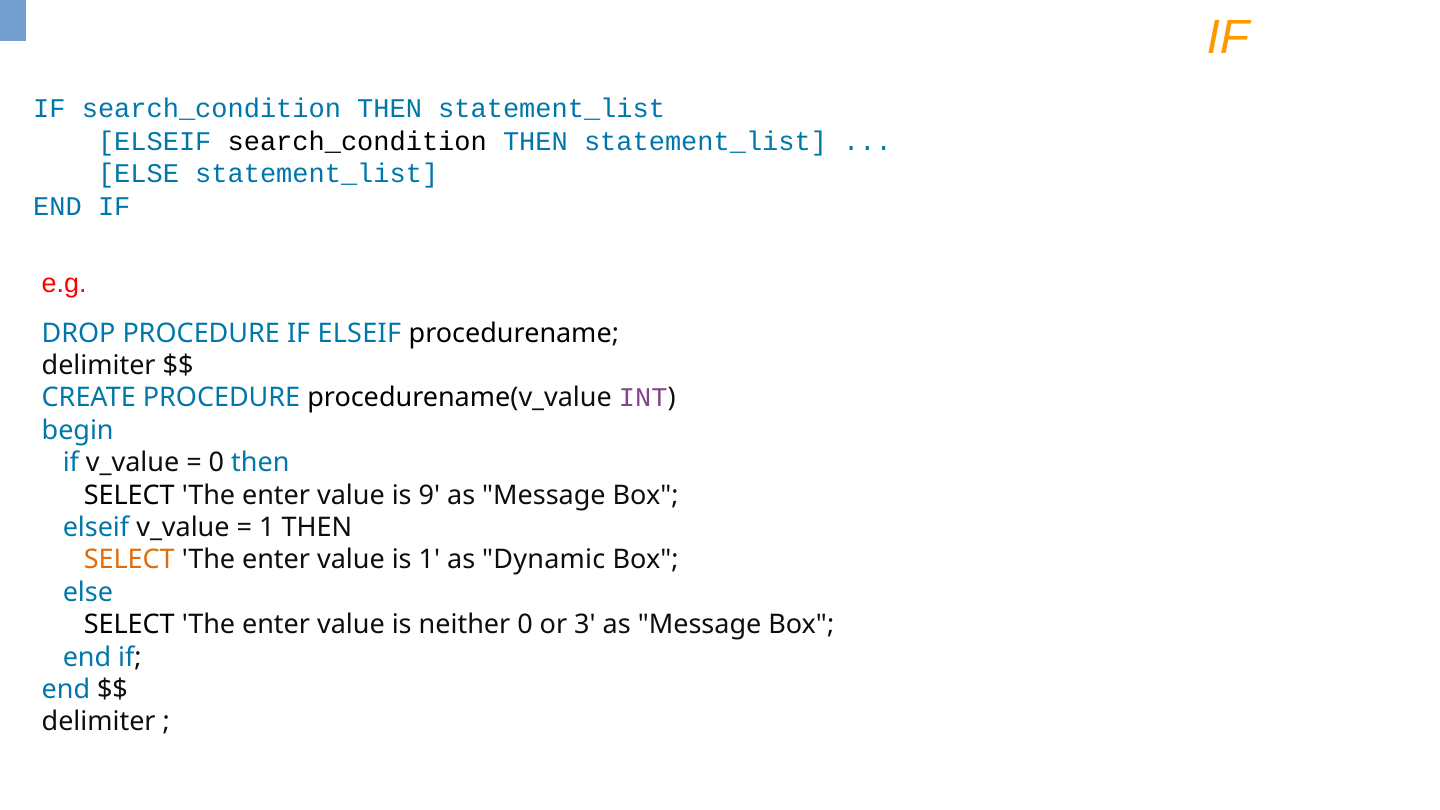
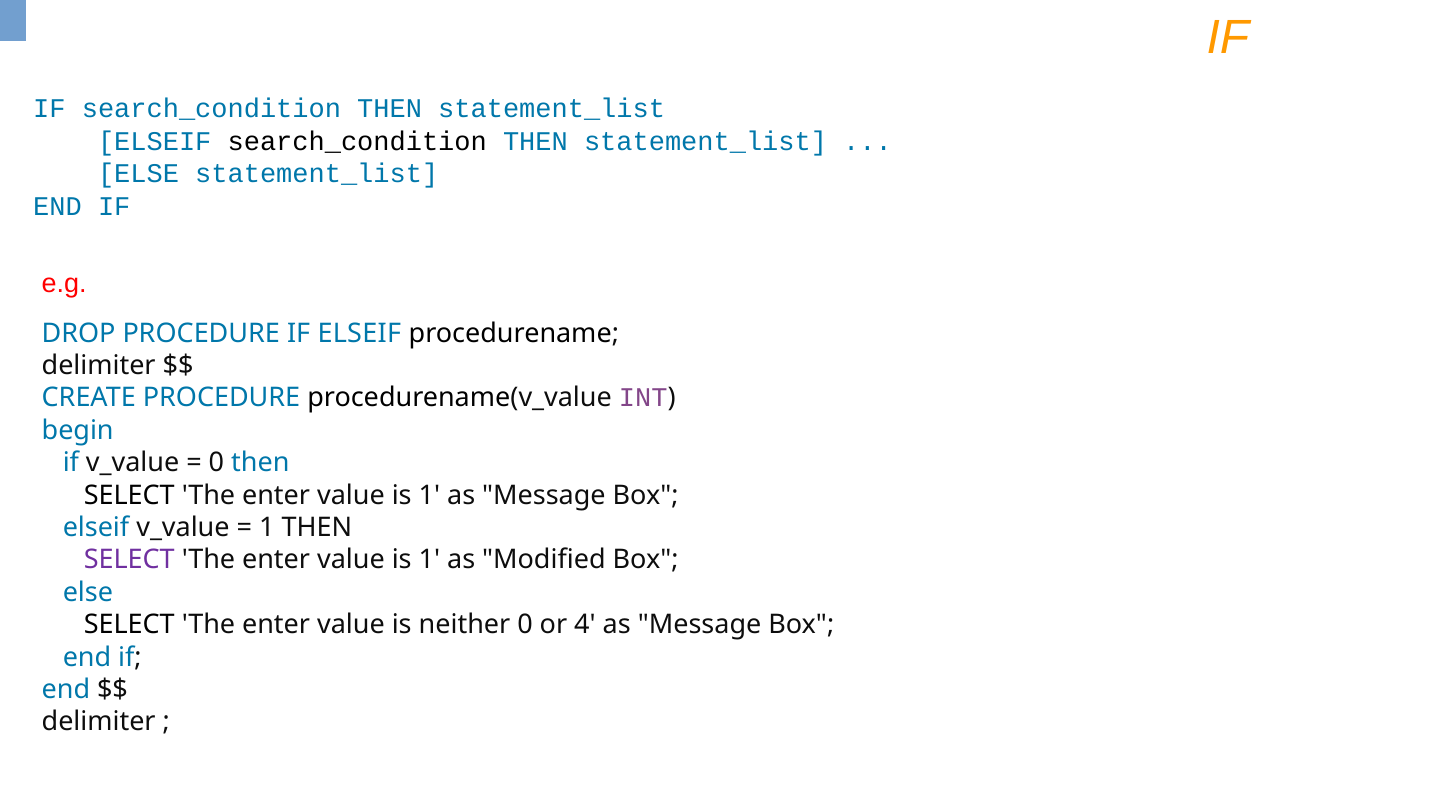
9: 9 -> 1 (429, 495)
SELECT colour: orange -> purple (129, 560)
Dynamic: Dynamic -> Modified (544, 560)
3: 3 -> 4 (585, 625)
